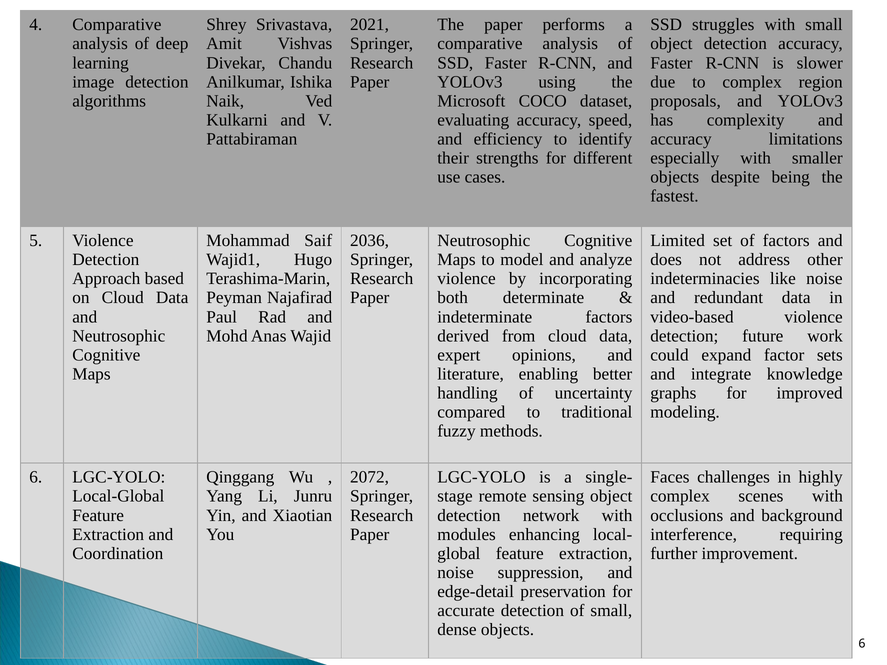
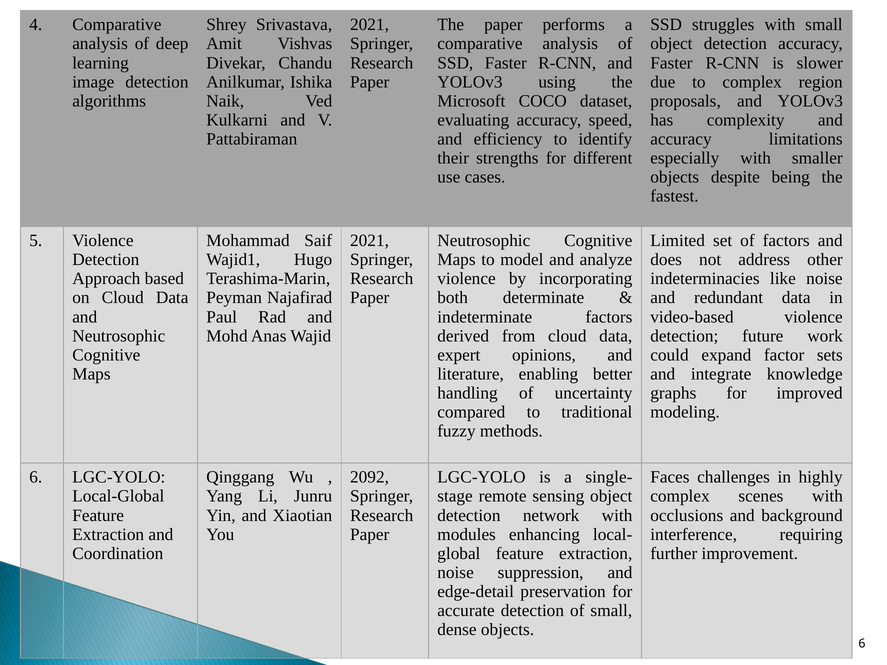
2036: 2036 -> 2021 (370, 241)
2072: 2072 -> 2092 (370, 477)
